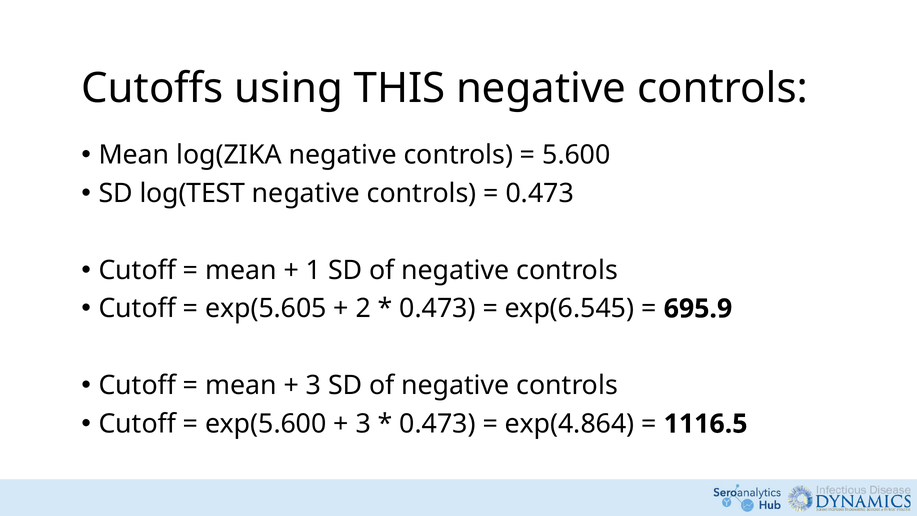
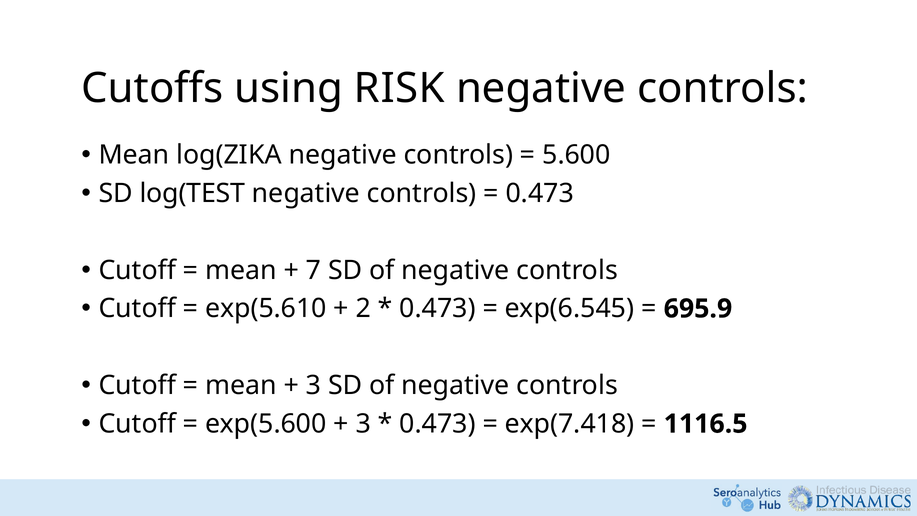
THIS: THIS -> RISK (399, 89)
1: 1 -> 7 (314, 270)
exp(5.605: exp(5.605 -> exp(5.610 (266, 309)
exp(4.864: exp(4.864 -> exp(7.418 (570, 424)
